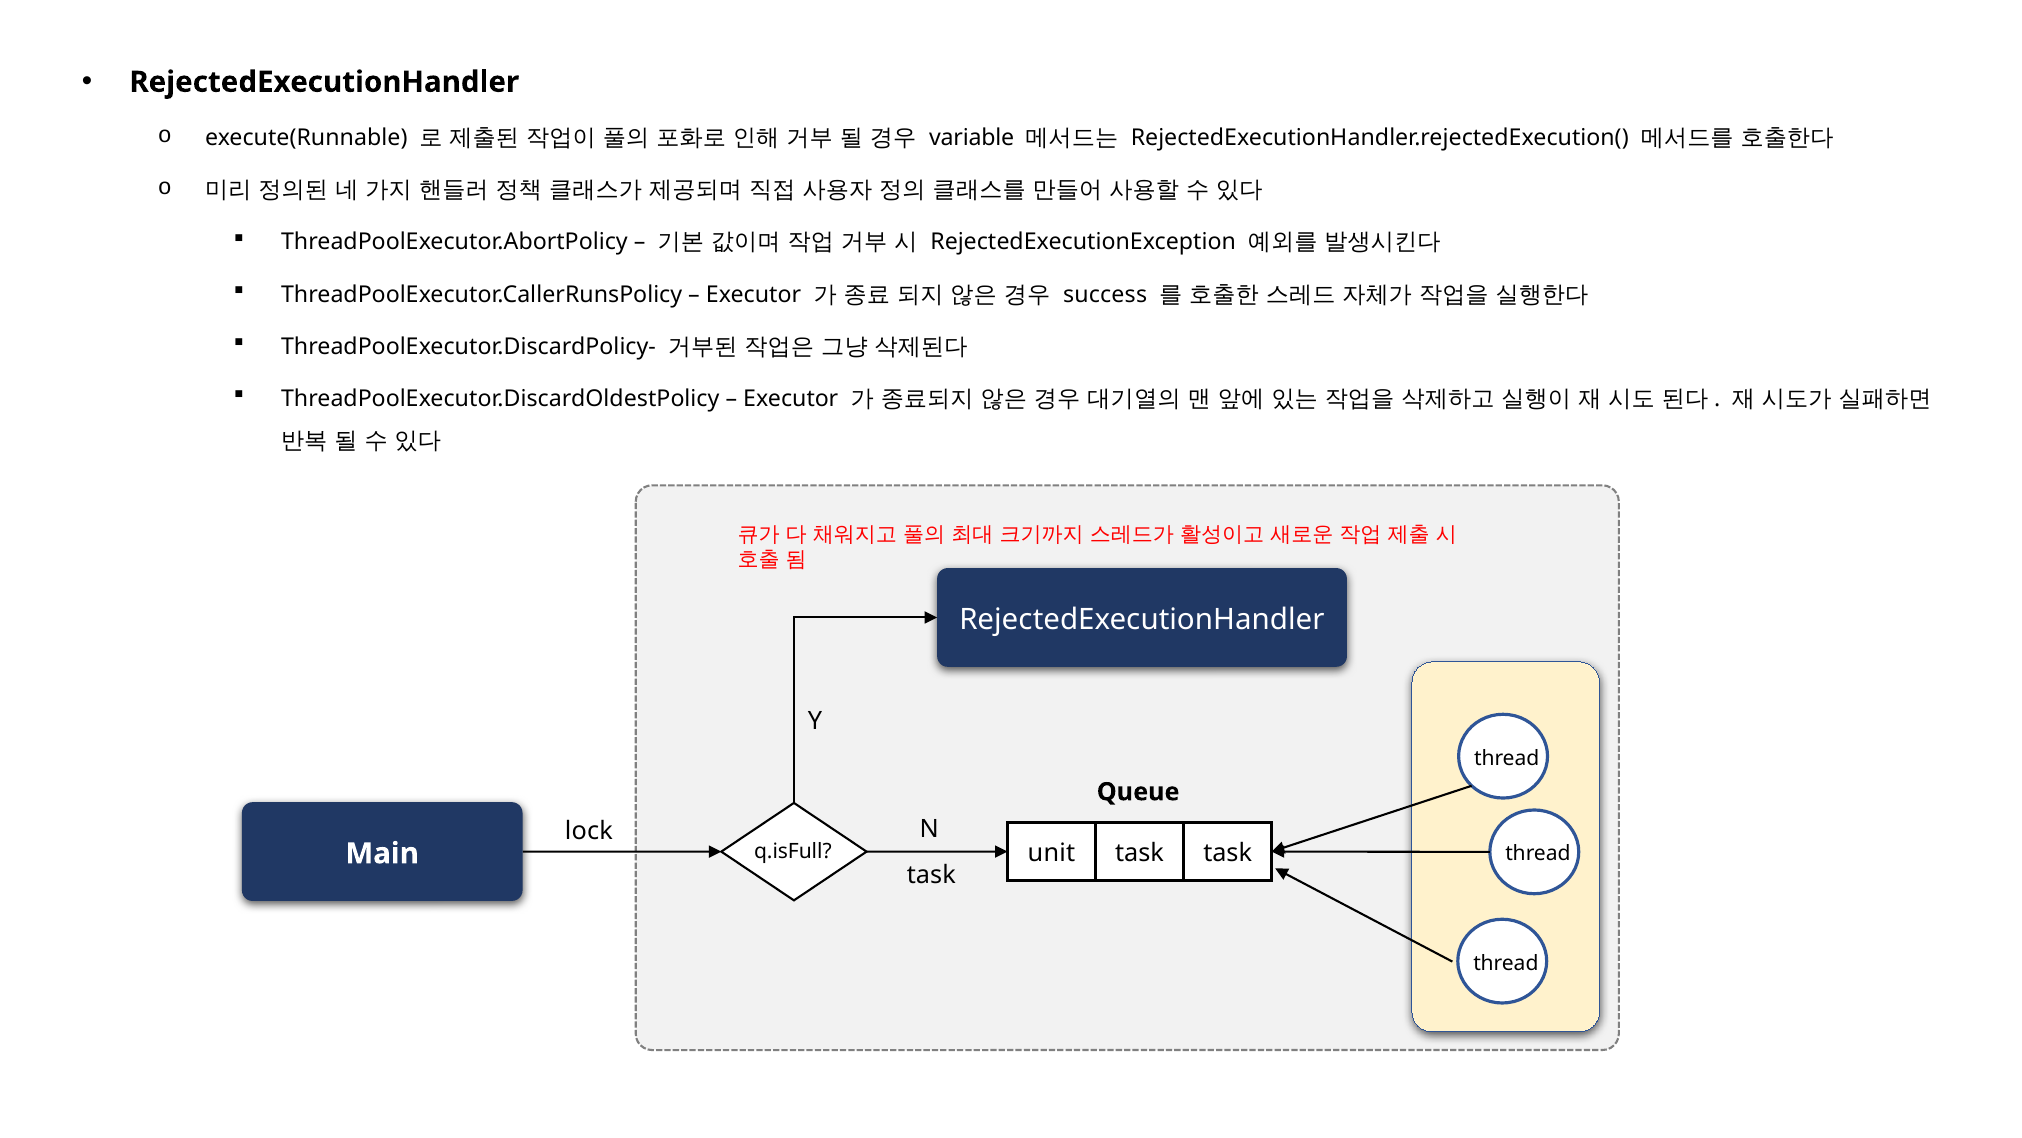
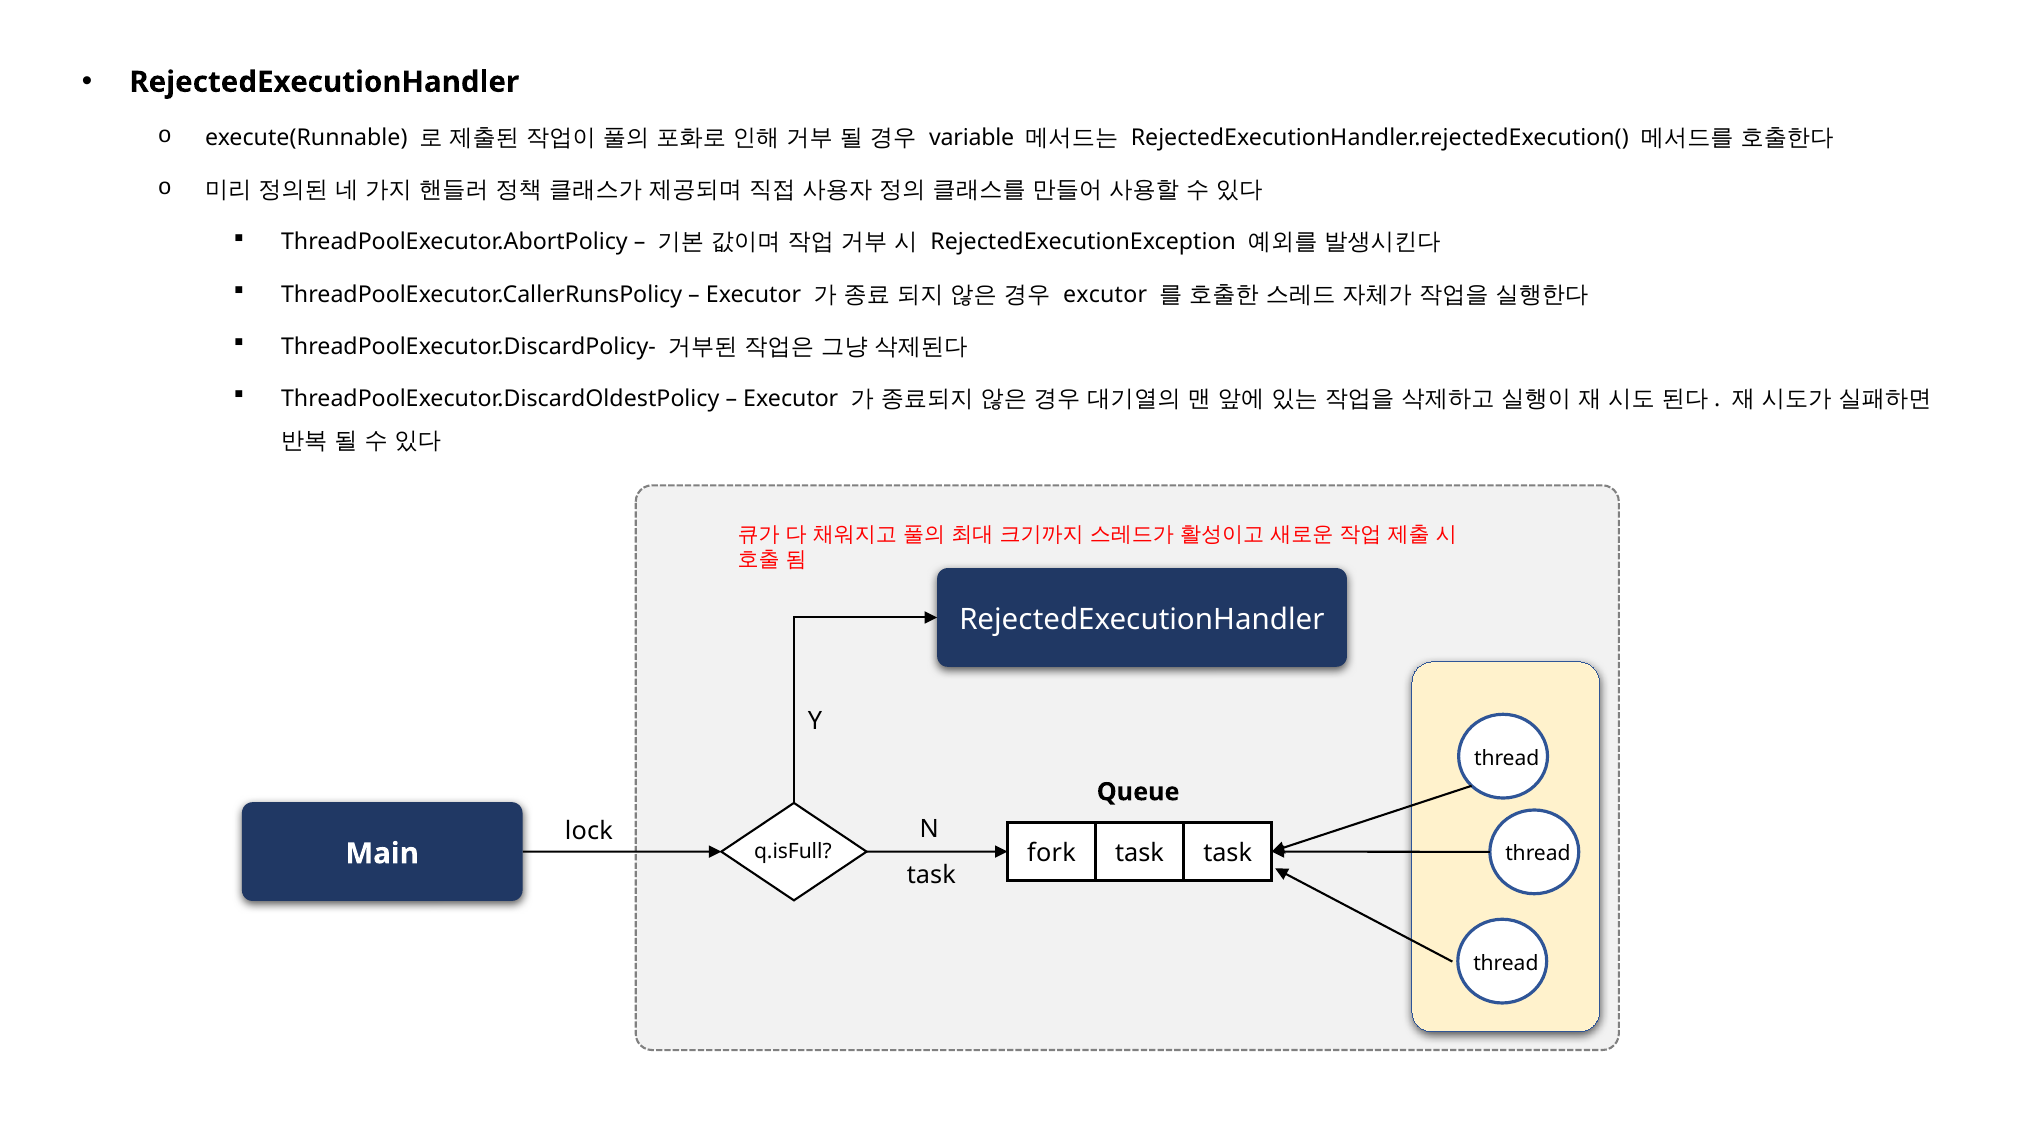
success: success -> excutor (1105, 294)
unit: unit -> fork (1051, 853)
